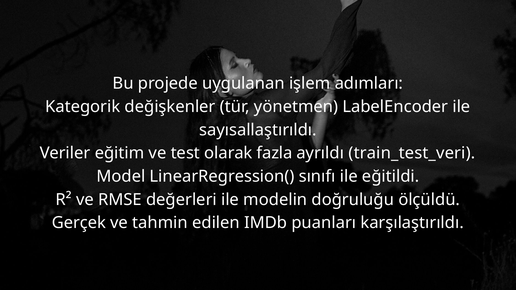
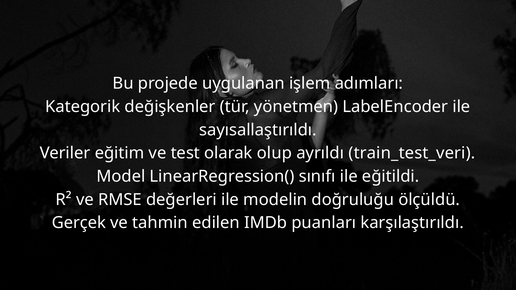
fazla: fazla -> olup (274, 153)
